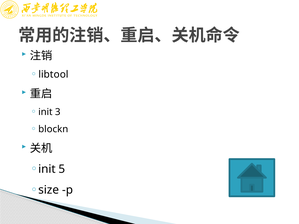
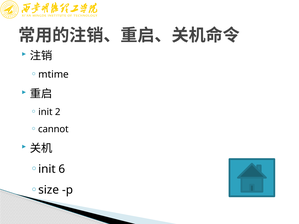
libtool: libtool -> mtime (54, 74)
3: 3 -> 2 (58, 112)
blockn: blockn -> cannot (53, 129)
5: 5 -> 6 (62, 169)
